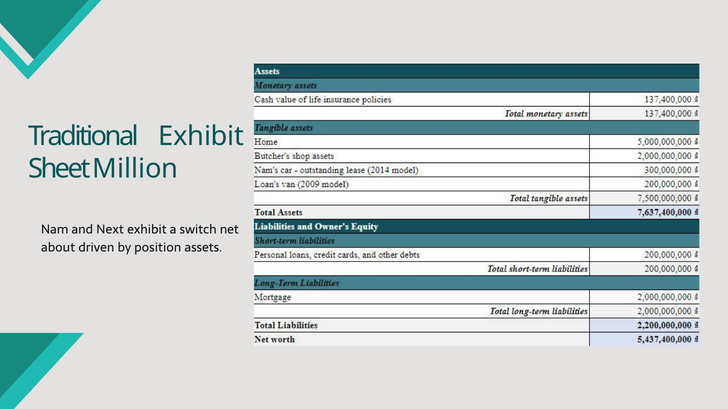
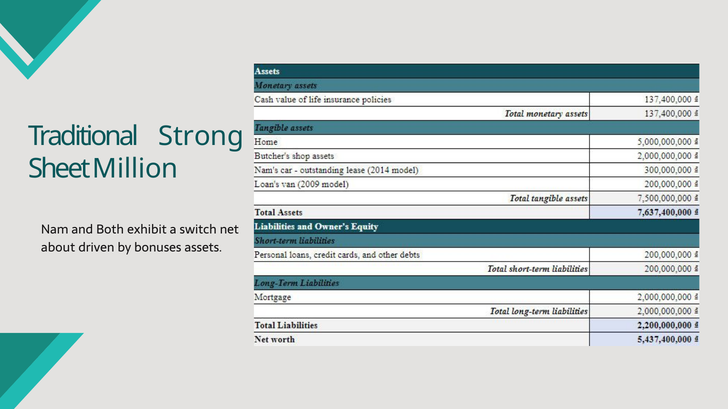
Traditional Exhibit: Exhibit -> Strong (201, 136)
Next: Next -> Both (110, 230)
position: position -> bonuses (158, 248)
